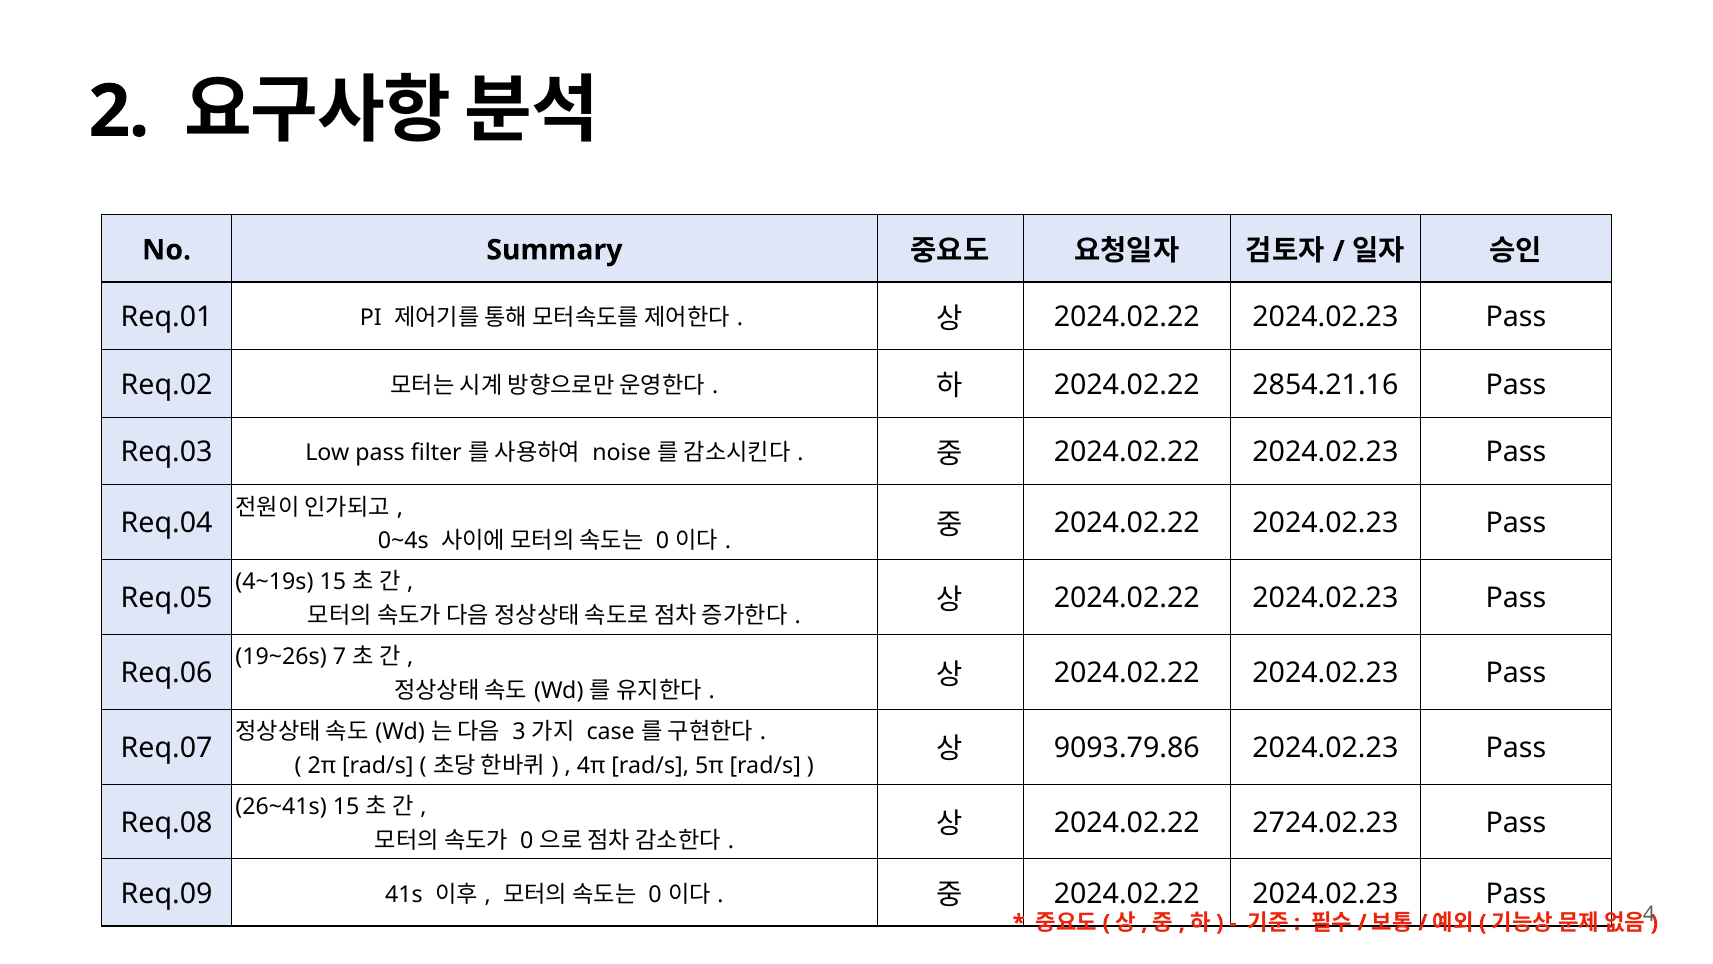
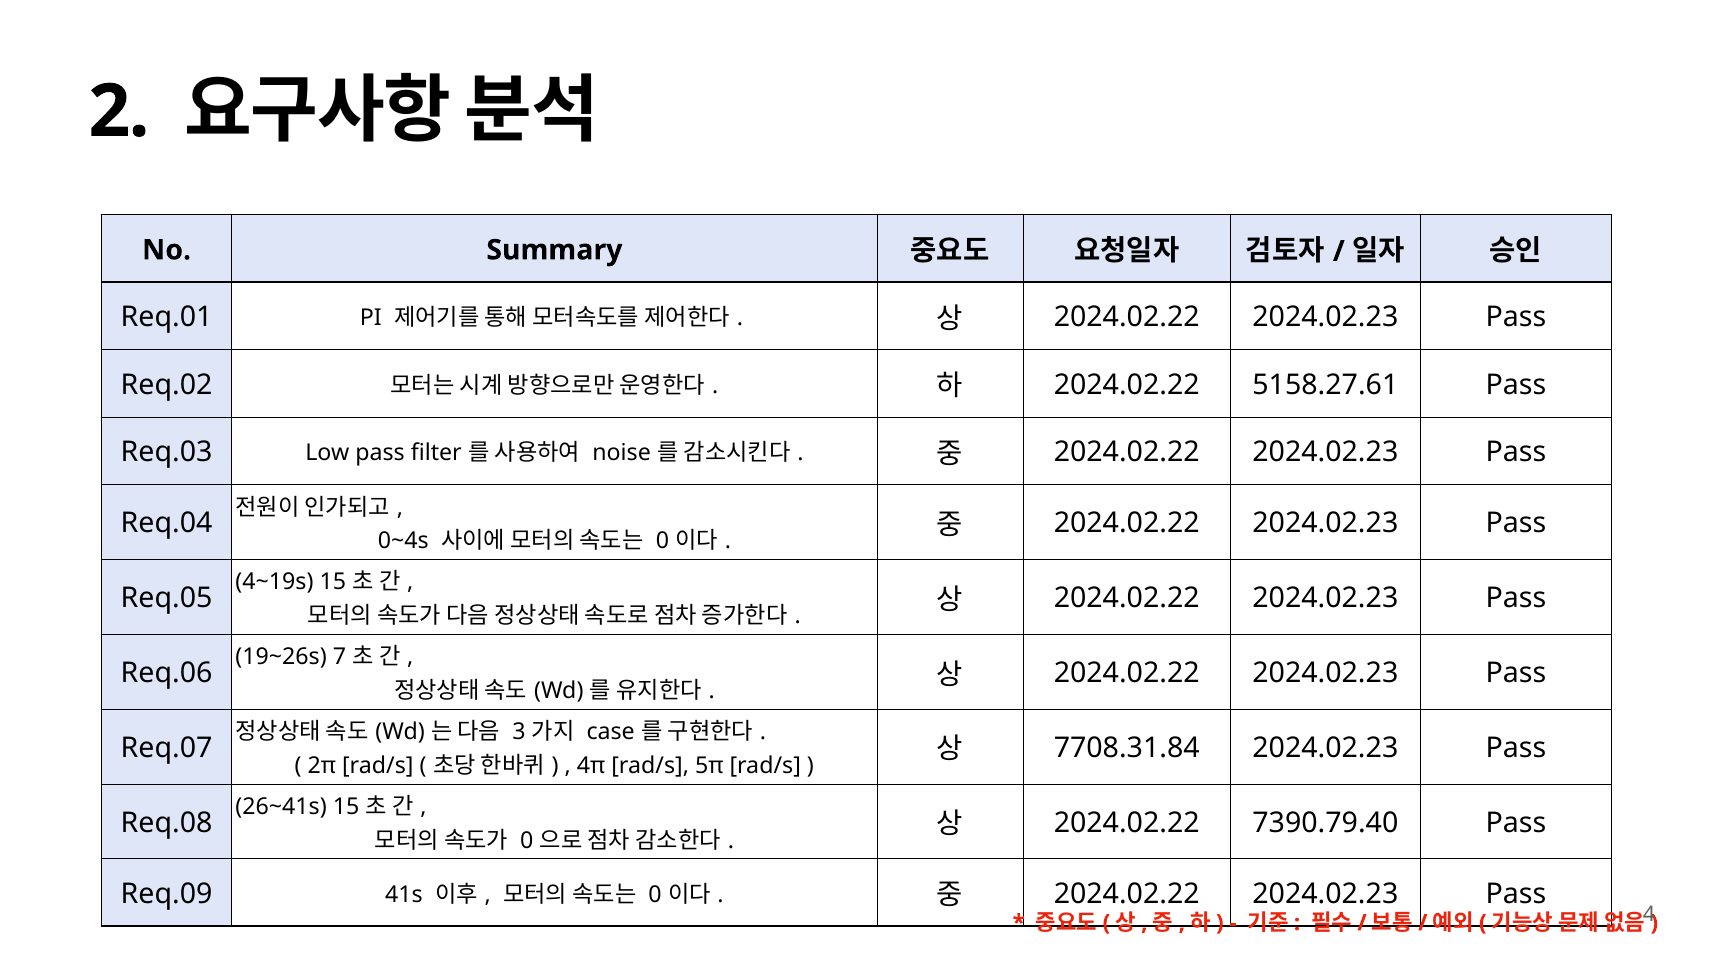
2854.21.16: 2854.21.16 -> 5158.27.61 (1325, 385)
9093.79.86: 9093.79.86 -> 7708.31.84 (1127, 748)
2724.02.23: 2724.02.23 -> 7390.79.40 (1325, 823)
